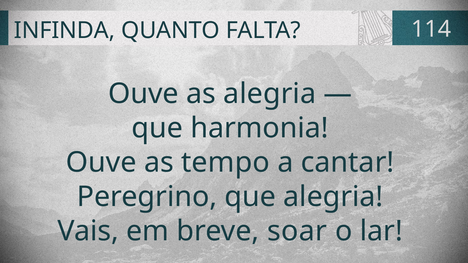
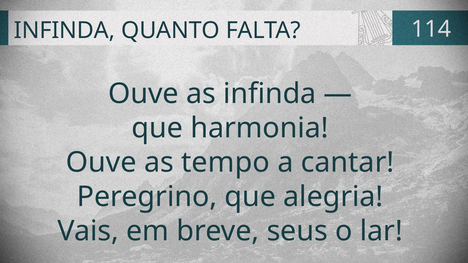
as alegria: alegria -> infinda (270, 94)
soar: soar -> seus (297, 231)
